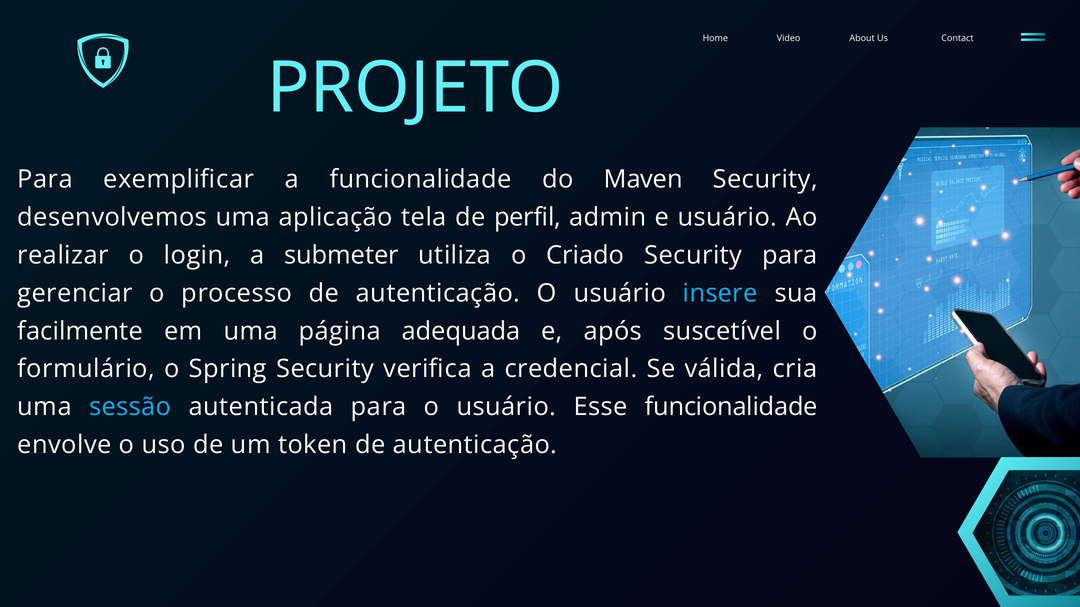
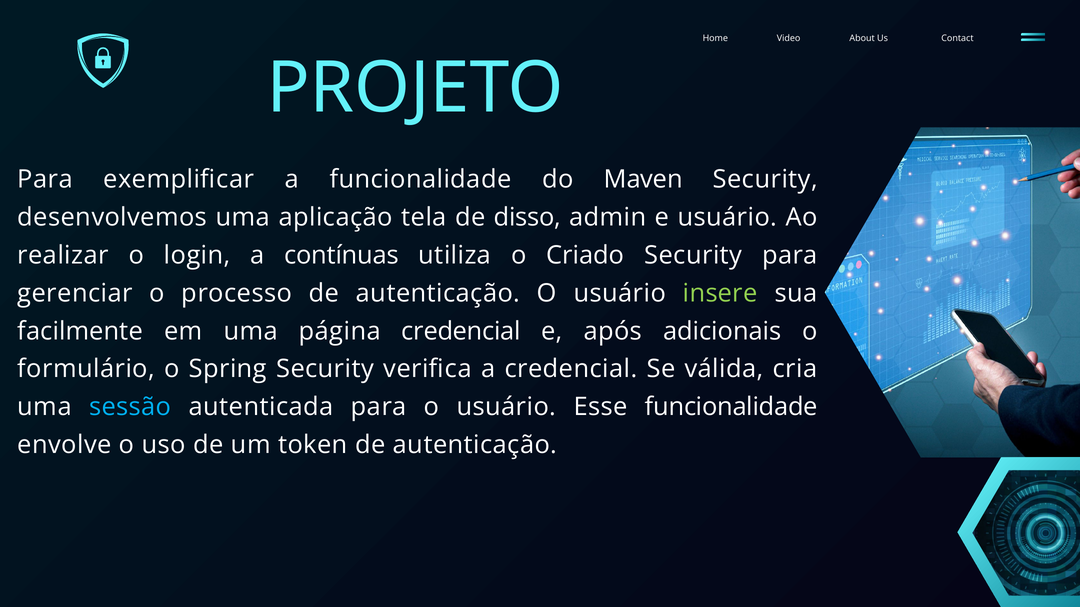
perfil: perfil -> disso (527, 217)
submeter: submeter -> contínuas (342, 255)
insere colour: light blue -> light green (720, 293)
página adequada: adequada -> credencial (461, 331)
suscetível: suscetível -> adicionais (722, 331)
